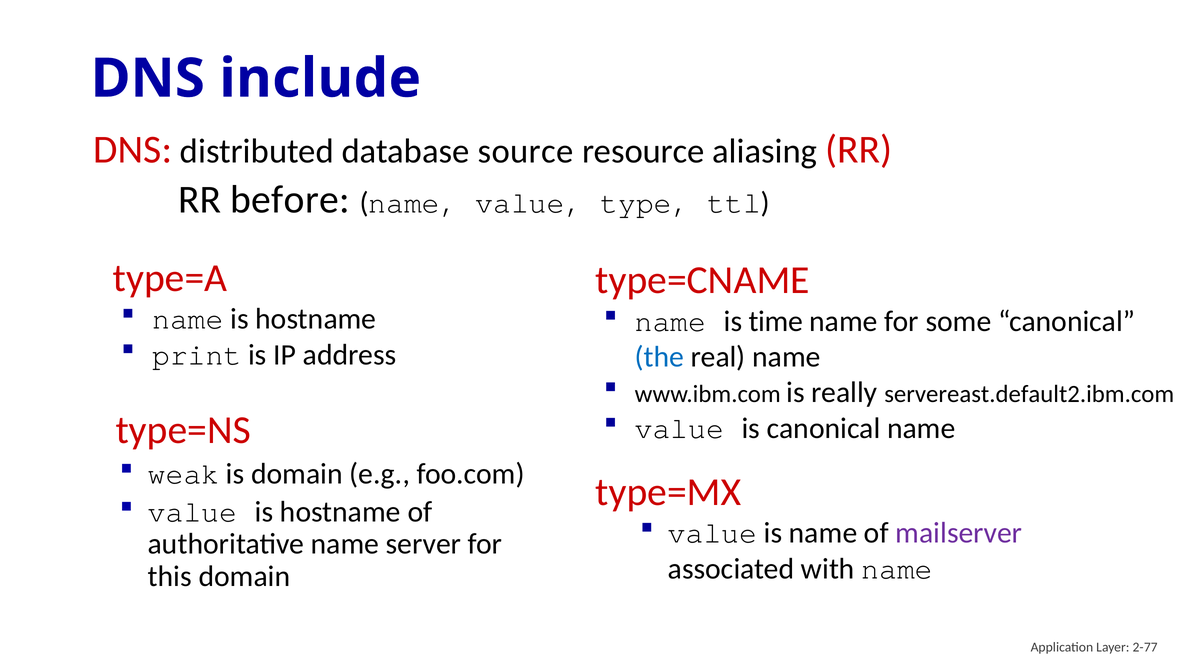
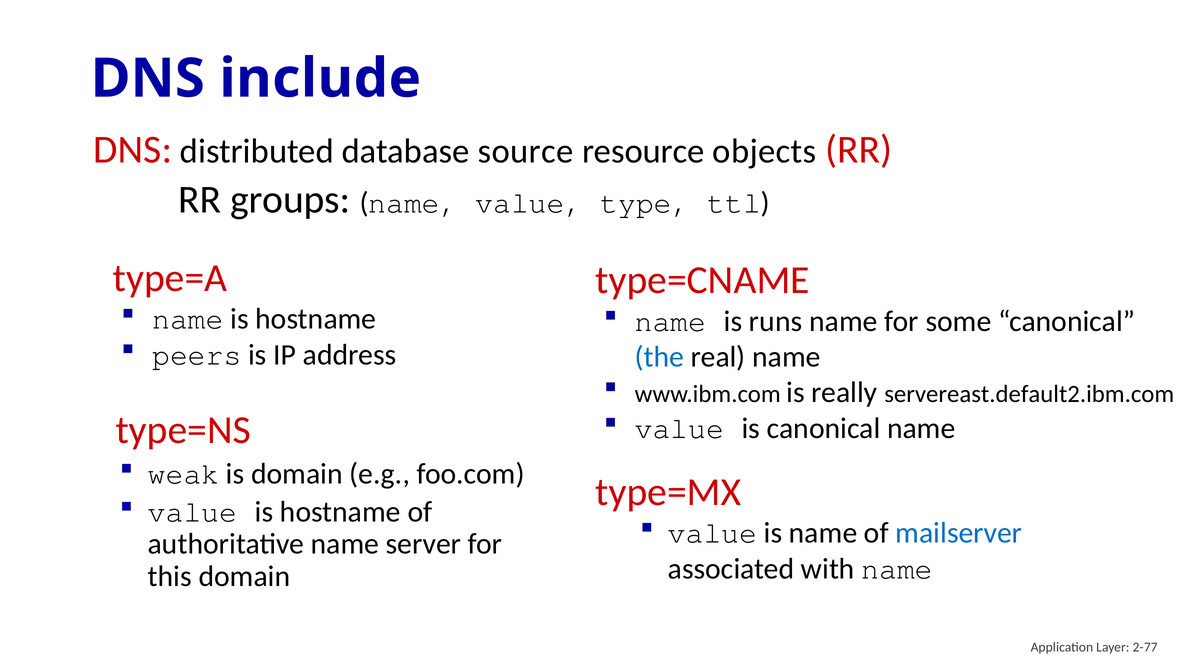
aliasing: aliasing -> objects (764, 151)
before: before -> groups (290, 200)
time: time -> runs (776, 321)
print: print -> peers (197, 355)
mailserver colour: purple -> blue (959, 533)
